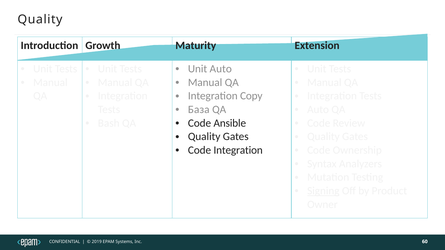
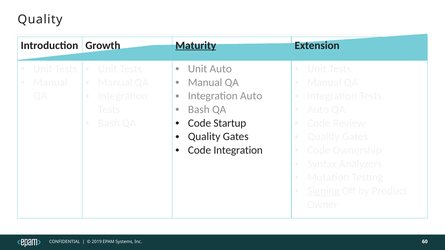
Maturity underline: none -> present (196, 45)
Integration Copy: Copy -> Auto (251, 96)
База: База -> Bash (199, 110)
Ansible: Ansible -> Startup (230, 123)
